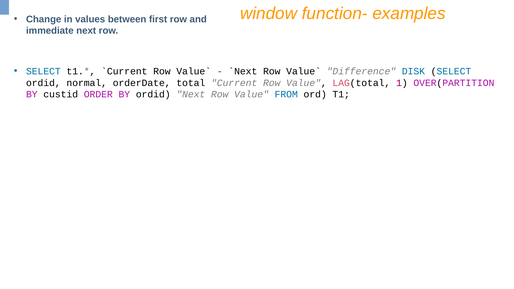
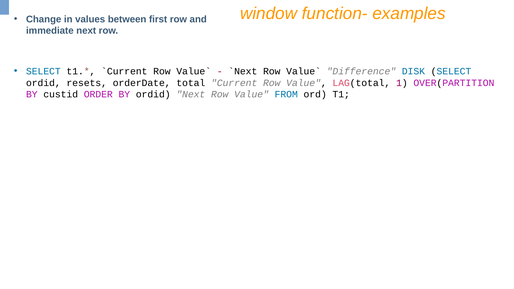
normal: normal -> resets (87, 83)
